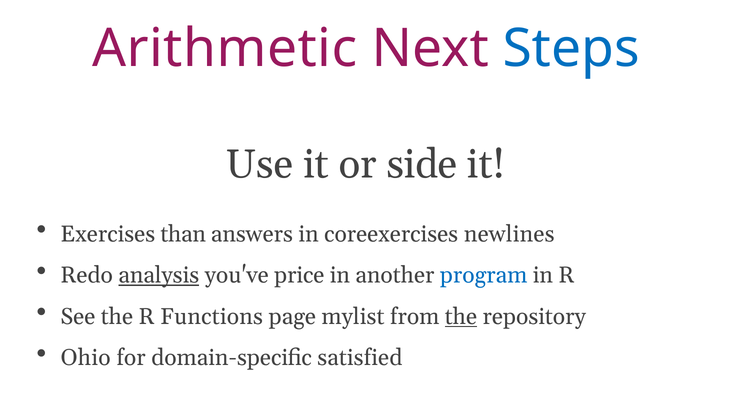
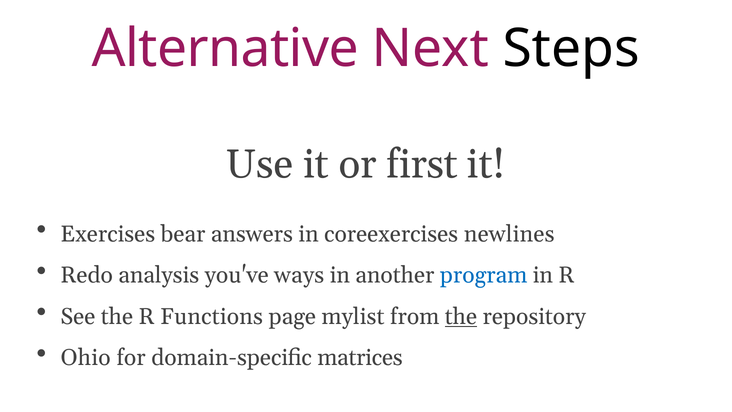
Arithmetic: Arithmetic -> Alternative (225, 49)
Steps colour: blue -> black (571, 49)
side: side -> first (422, 164)
than: than -> bear (183, 234)
analysis underline: present -> none (159, 275)
price: price -> ways (299, 275)
satisfied: satisfied -> matrices (360, 358)
